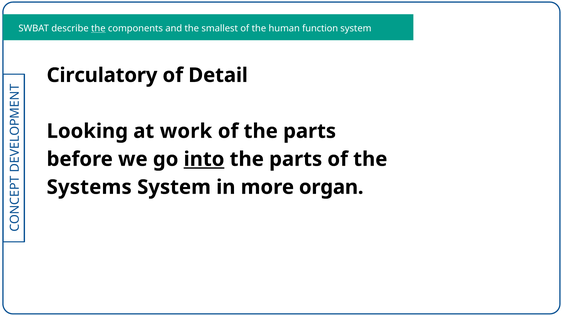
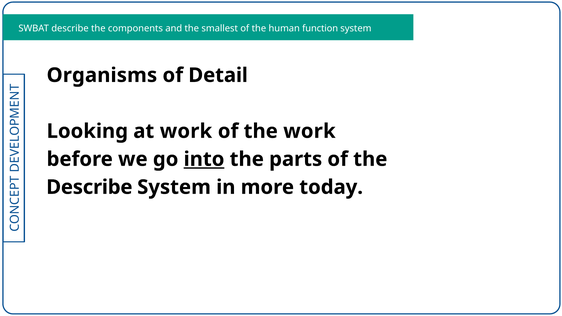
the underline: present -> none (98, 29)
Circulatory: Circulatory -> Organisms (102, 75)
of the parts: parts -> work (309, 131)
Systems: Systems -> Describe (89, 187)
organ: organ -> today (331, 187)
